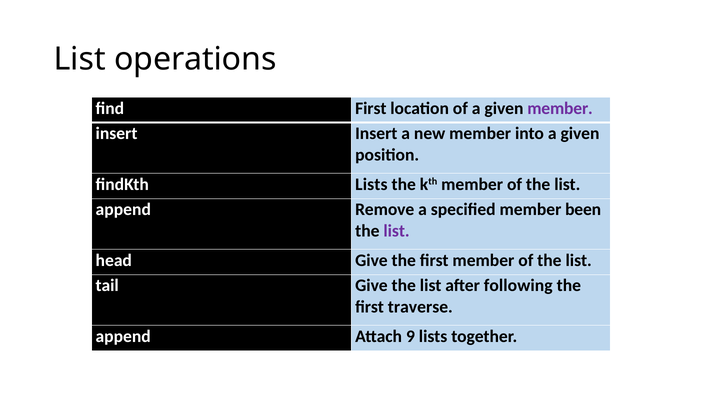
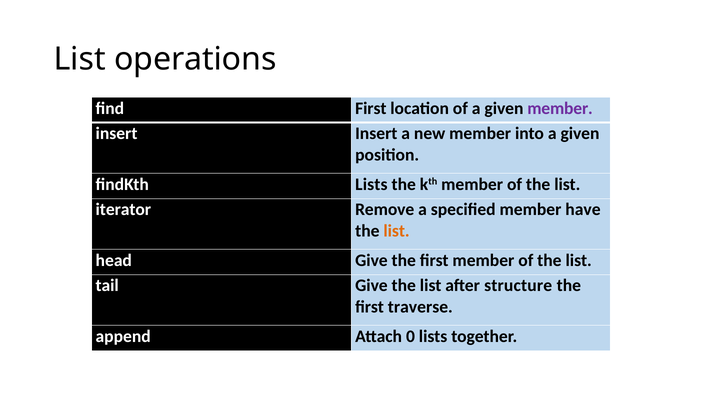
append: append -> iterator (123, 210)
been: been -> have (583, 210)
list colour: purple -> orange (397, 231)
following: following -> structure (518, 286)
9: 9 -> 0 (410, 336)
